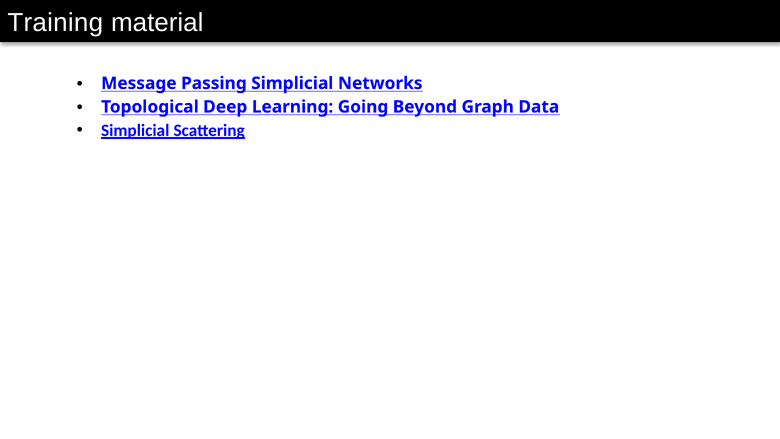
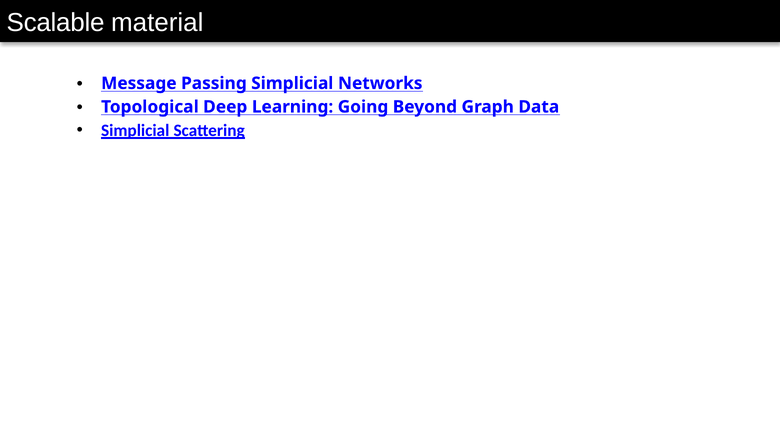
Training: Training -> Scalable (56, 23)
